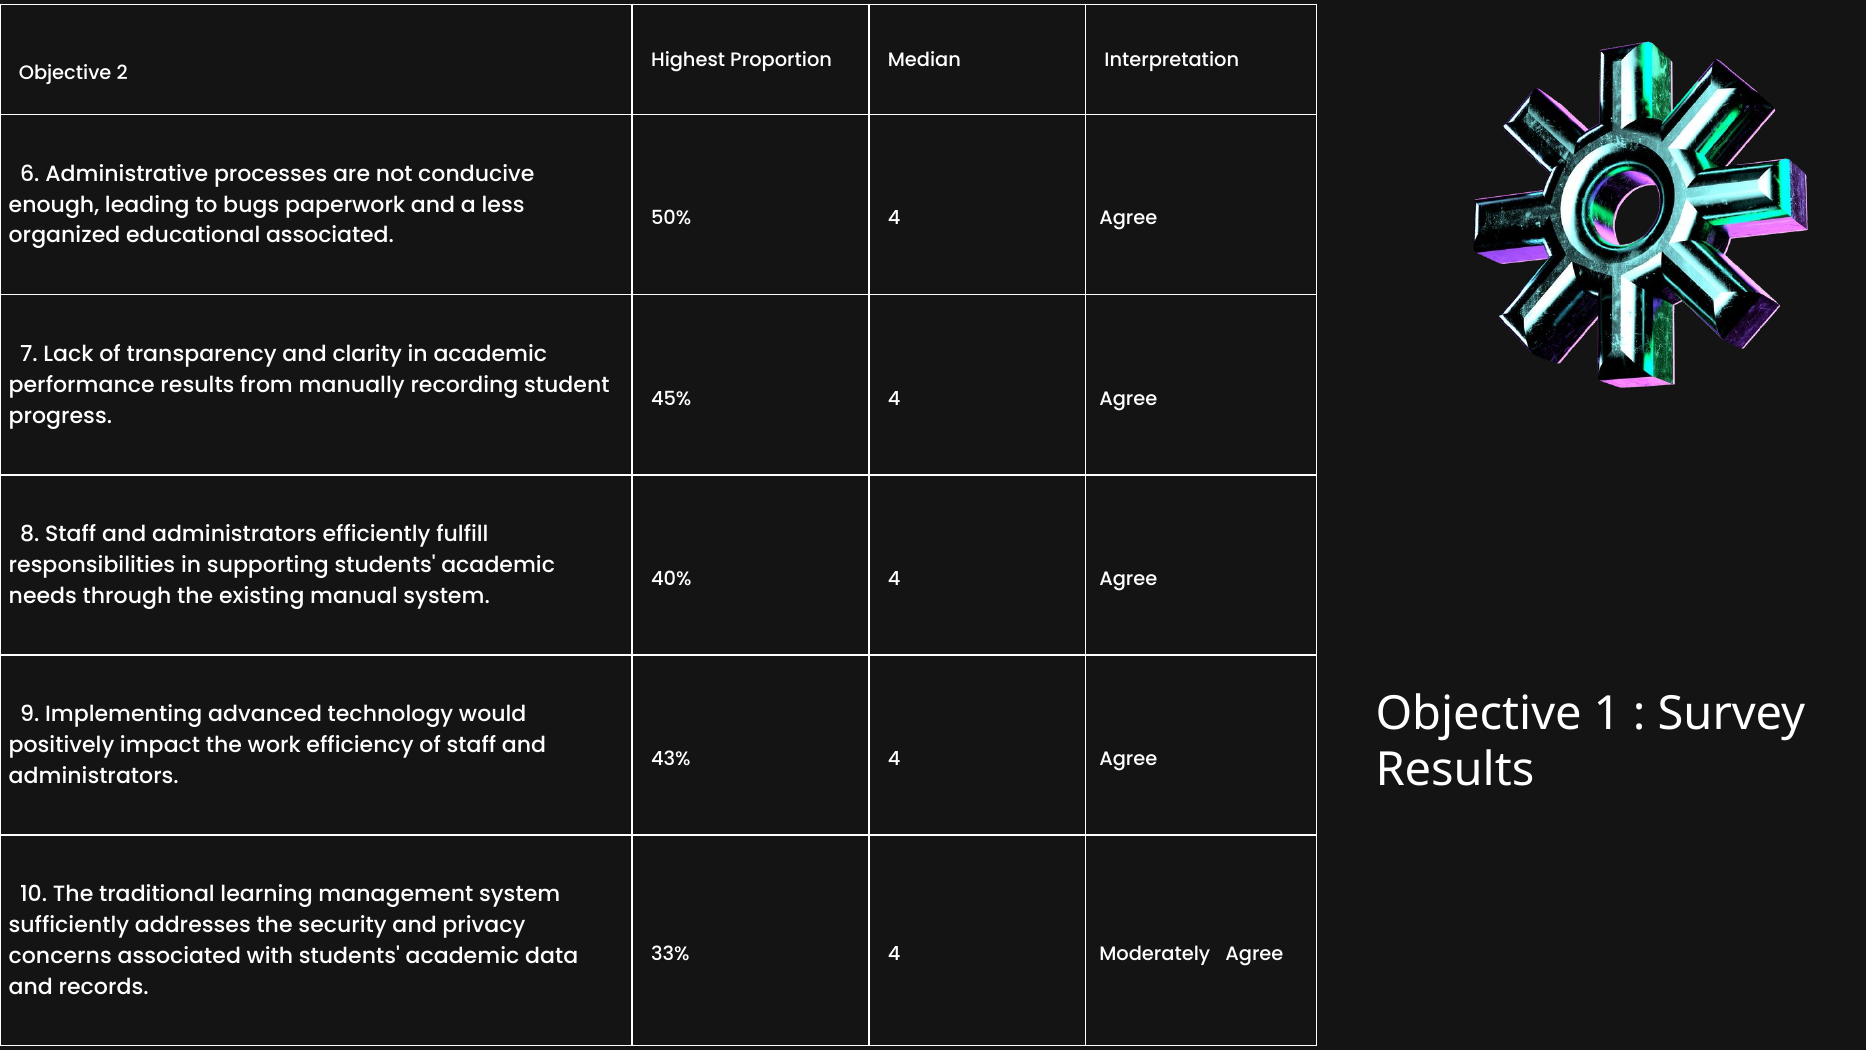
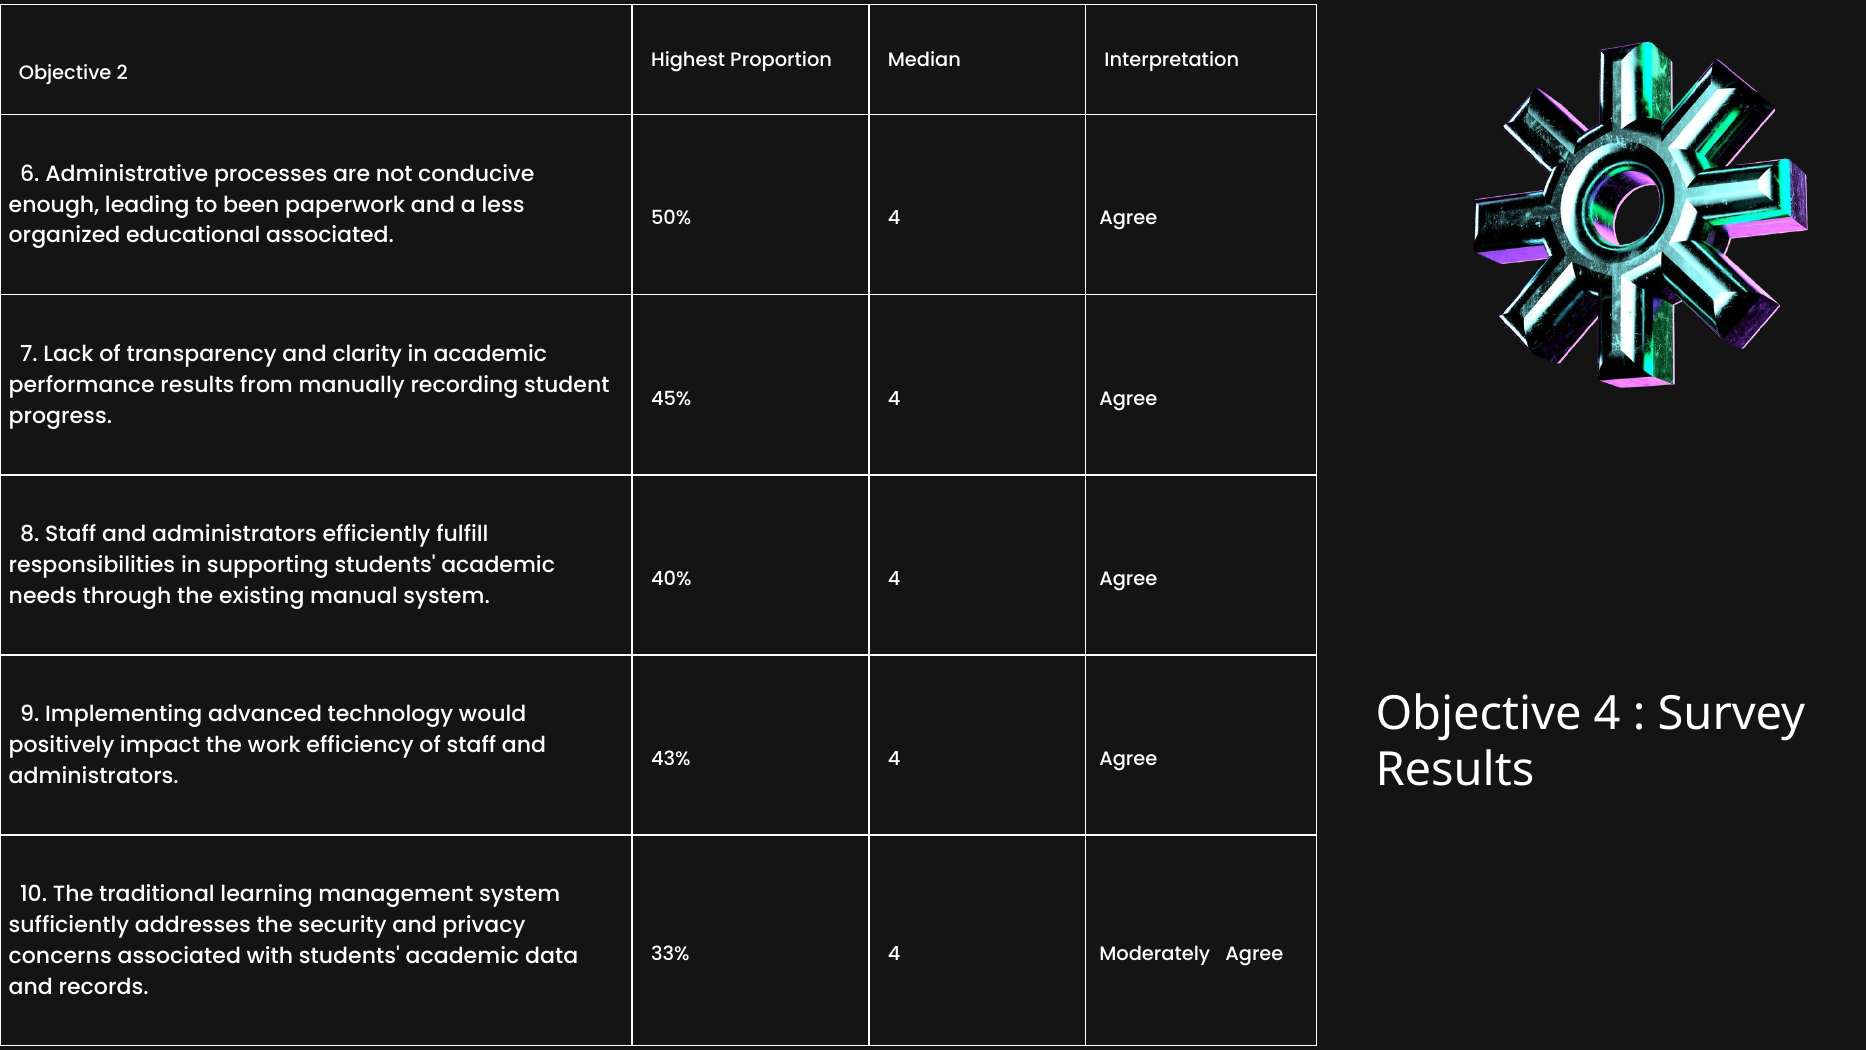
bugs: bugs -> been (251, 205)
Objective 1: 1 -> 4 (1607, 714)
